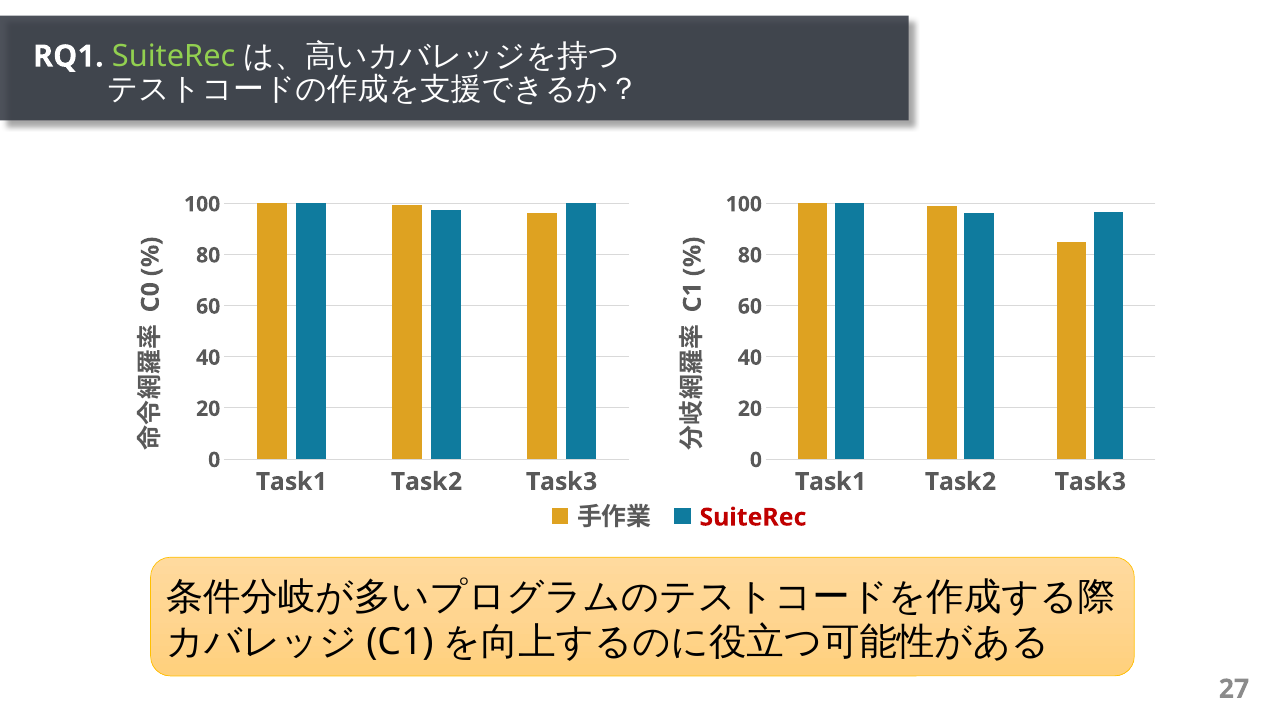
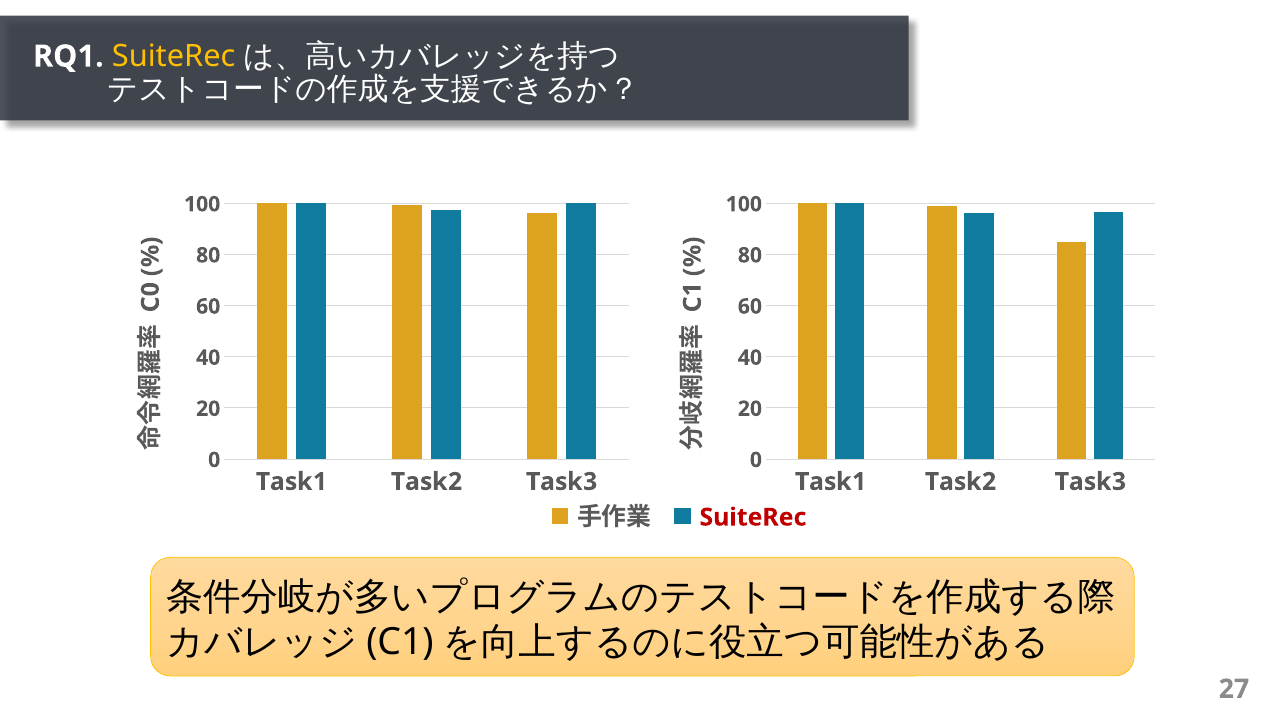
SuiteRec colour: light green -> yellow (174, 56)
